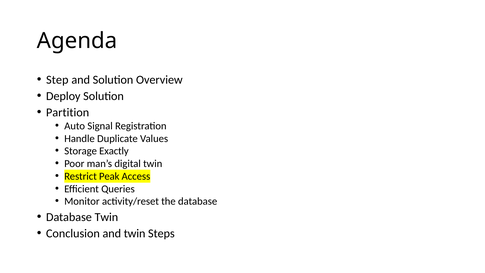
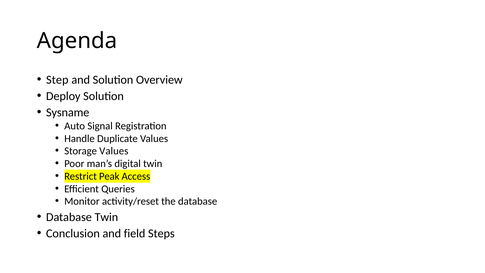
Partition: Partition -> Sysname (68, 113)
Storage Exactly: Exactly -> Values (114, 151)
and twin: twin -> field (135, 233)
